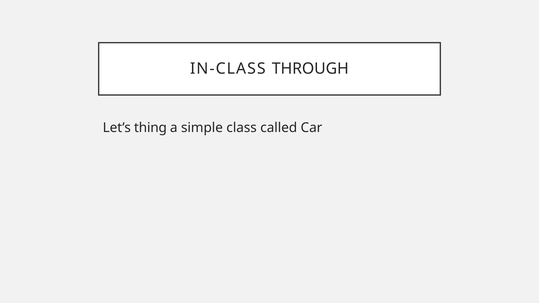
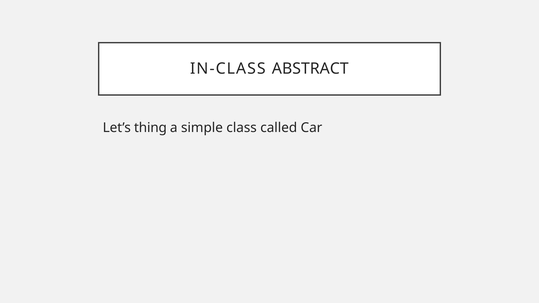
THROUGH: THROUGH -> ABSTRACT (310, 69)
